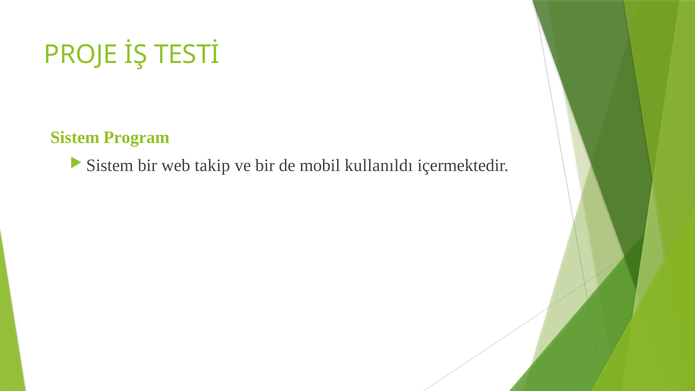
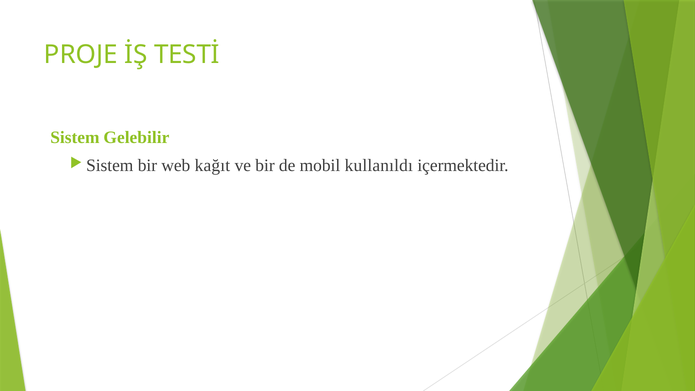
Program: Program -> Gelebilir (136, 137)
takip: takip -> kağıt (212, 166)
